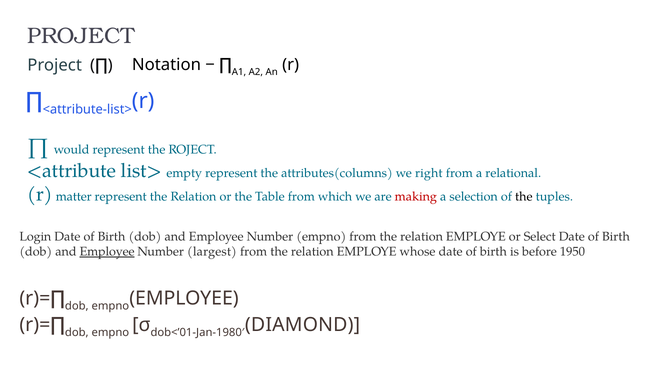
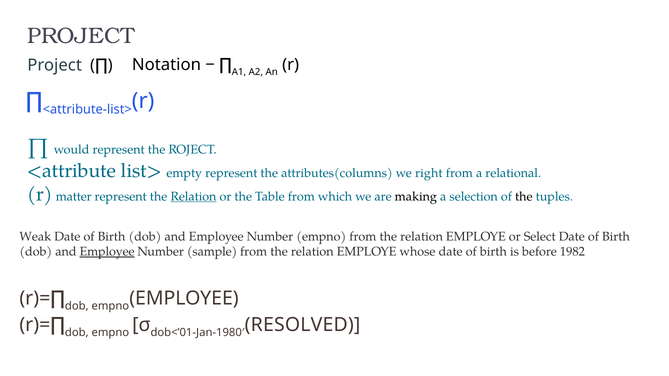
Relation underline: none -> present (193, 197)
making colour: red -> black (416, 197)
Login: Login -> Weak (35, 237)
largest: largest -> sample (212, 252)
1950: 1950 -> 1982 (572, 252)
DIAMOND: DIAMOND -> RESOLVED (303, 325)
